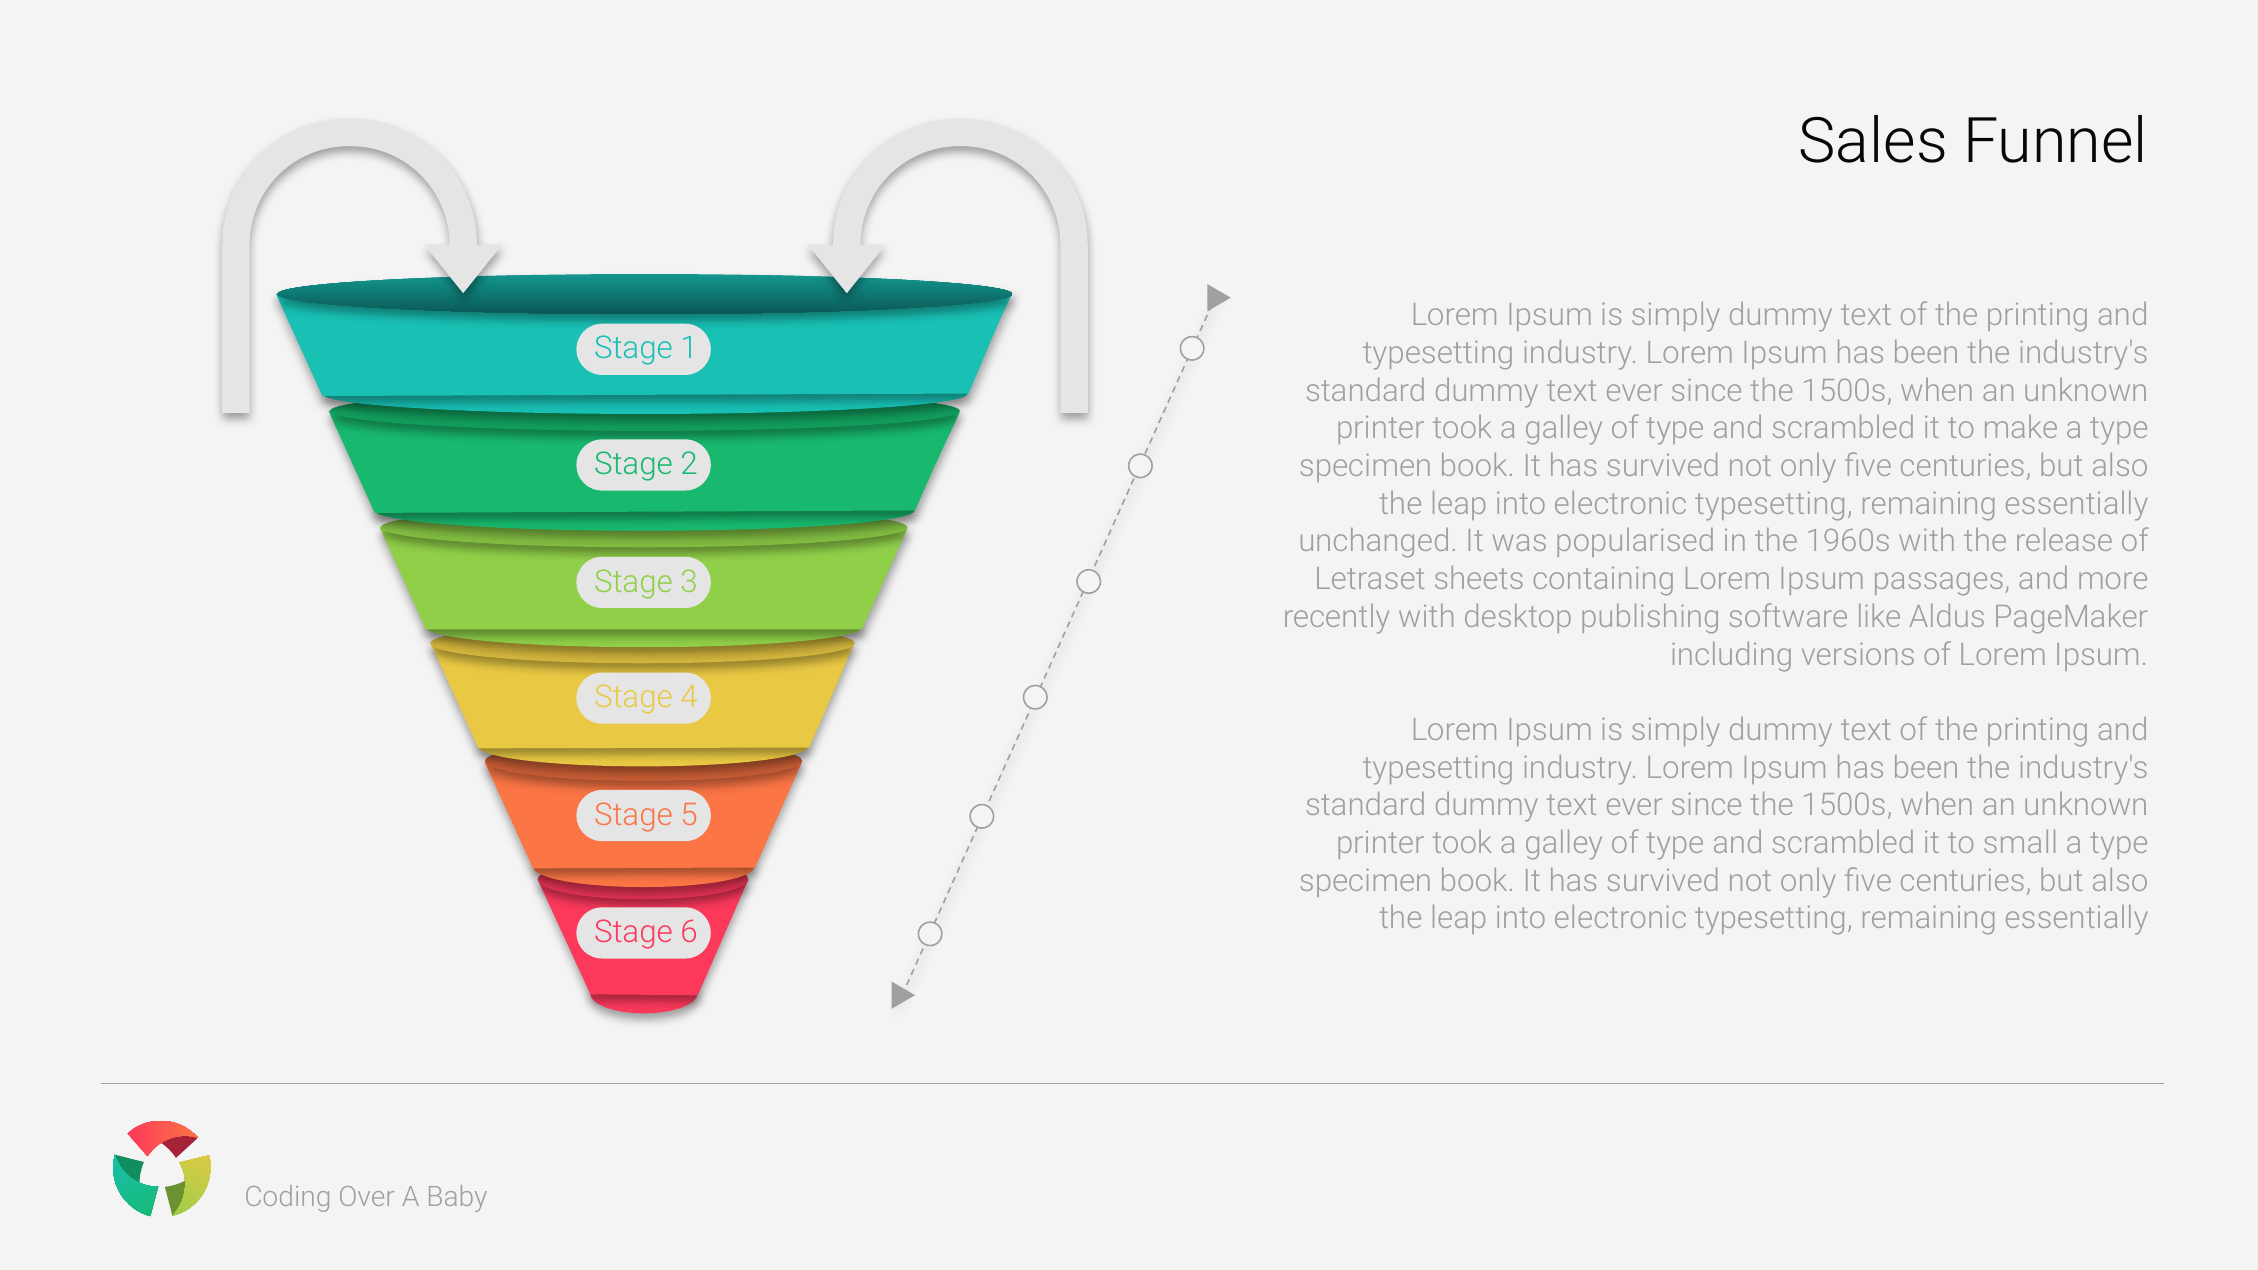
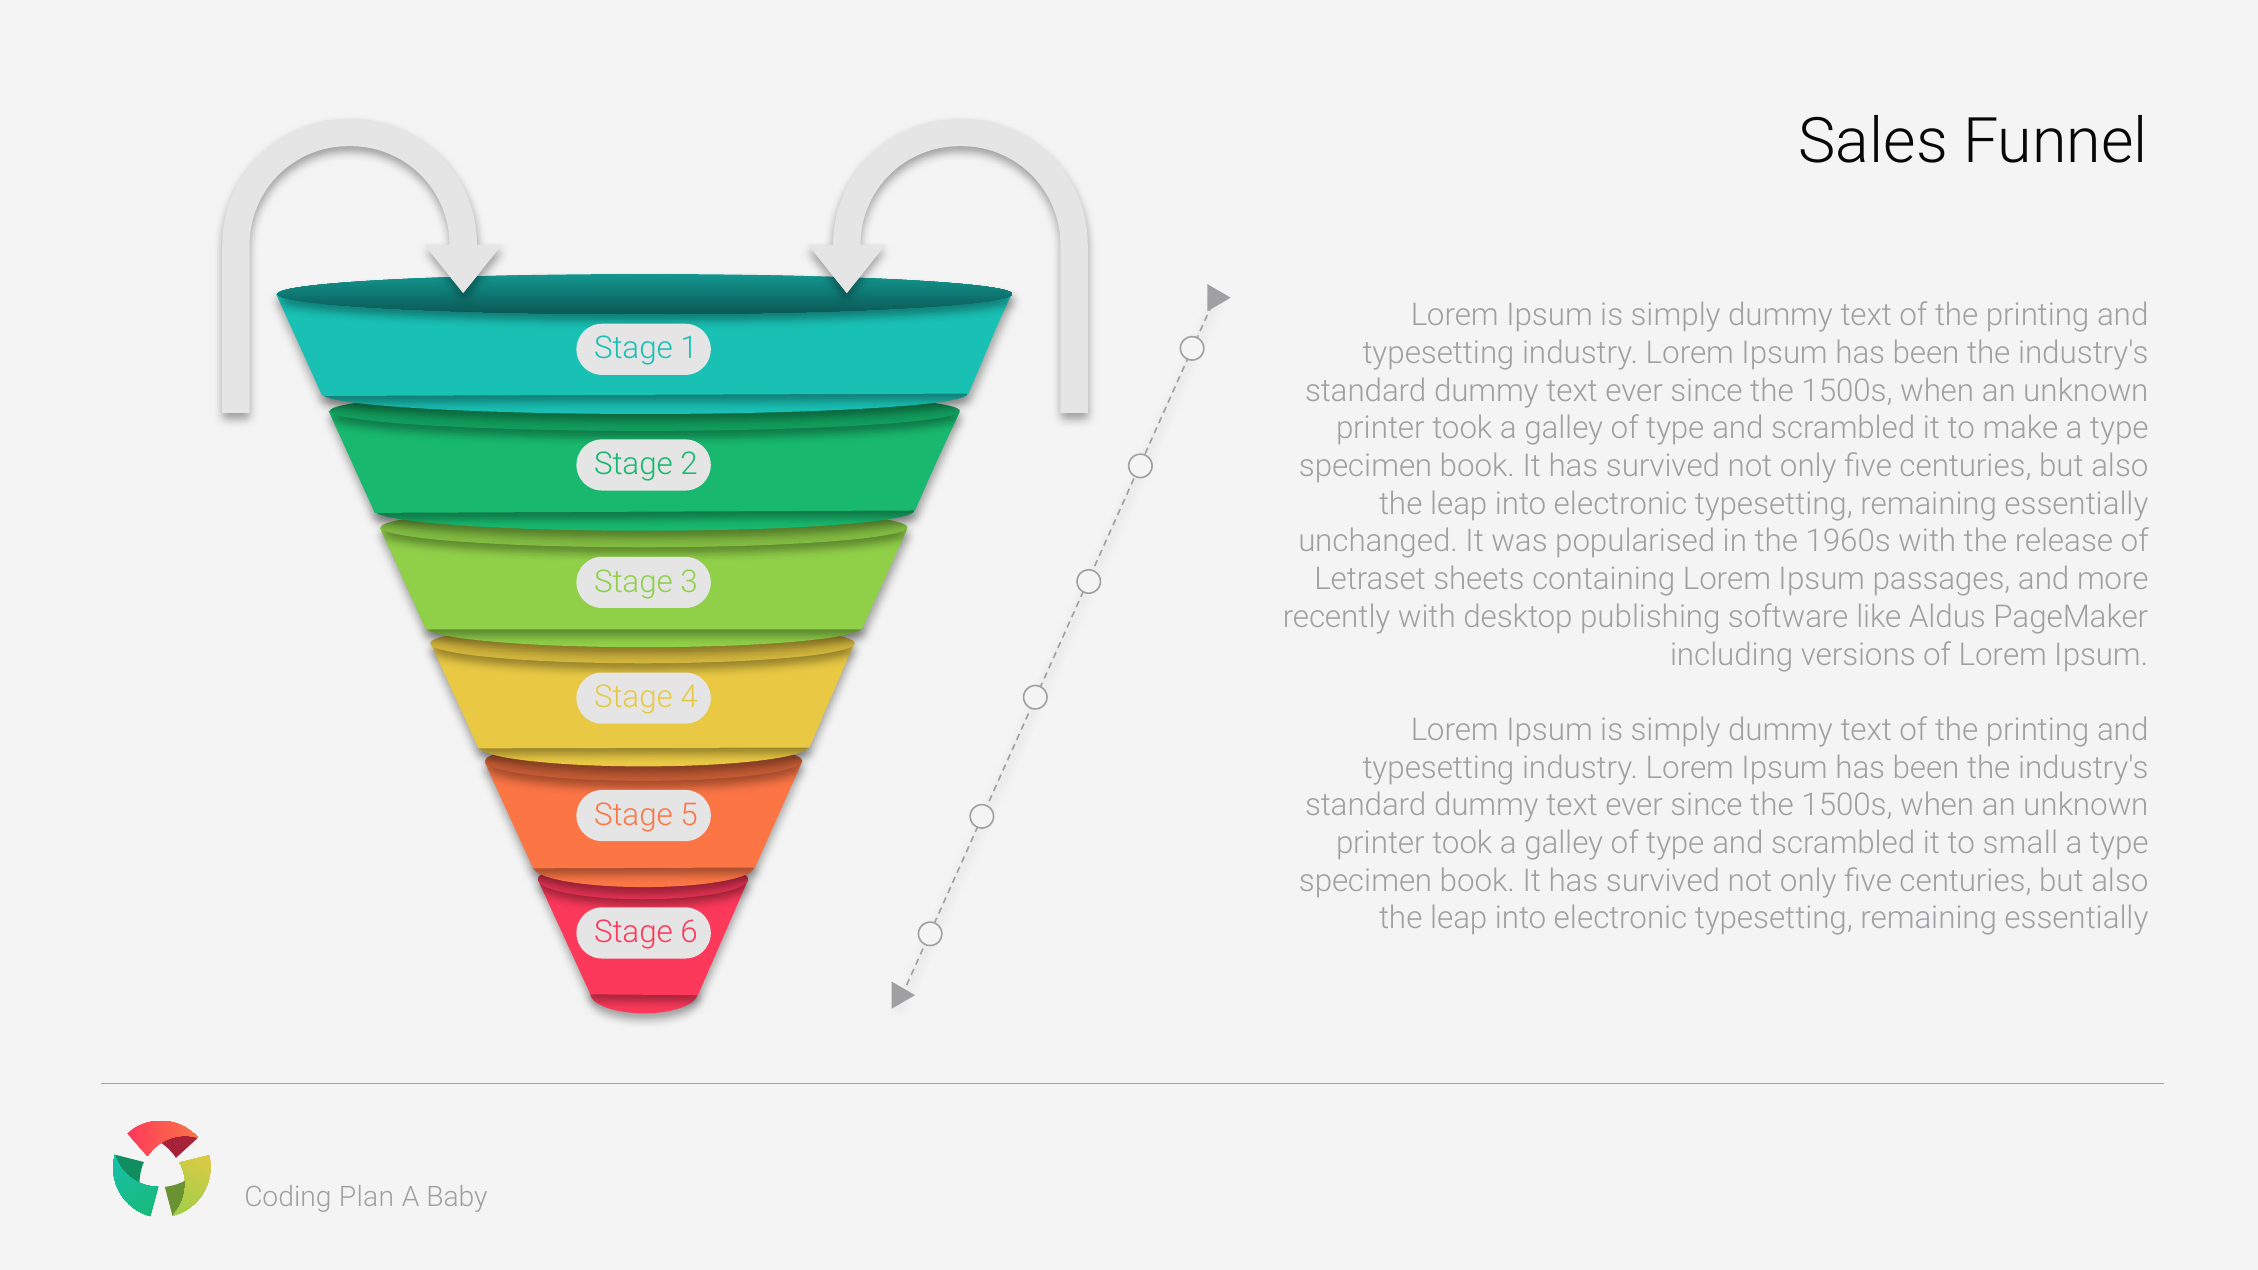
Over: Over -> Plan (366, 1197)
